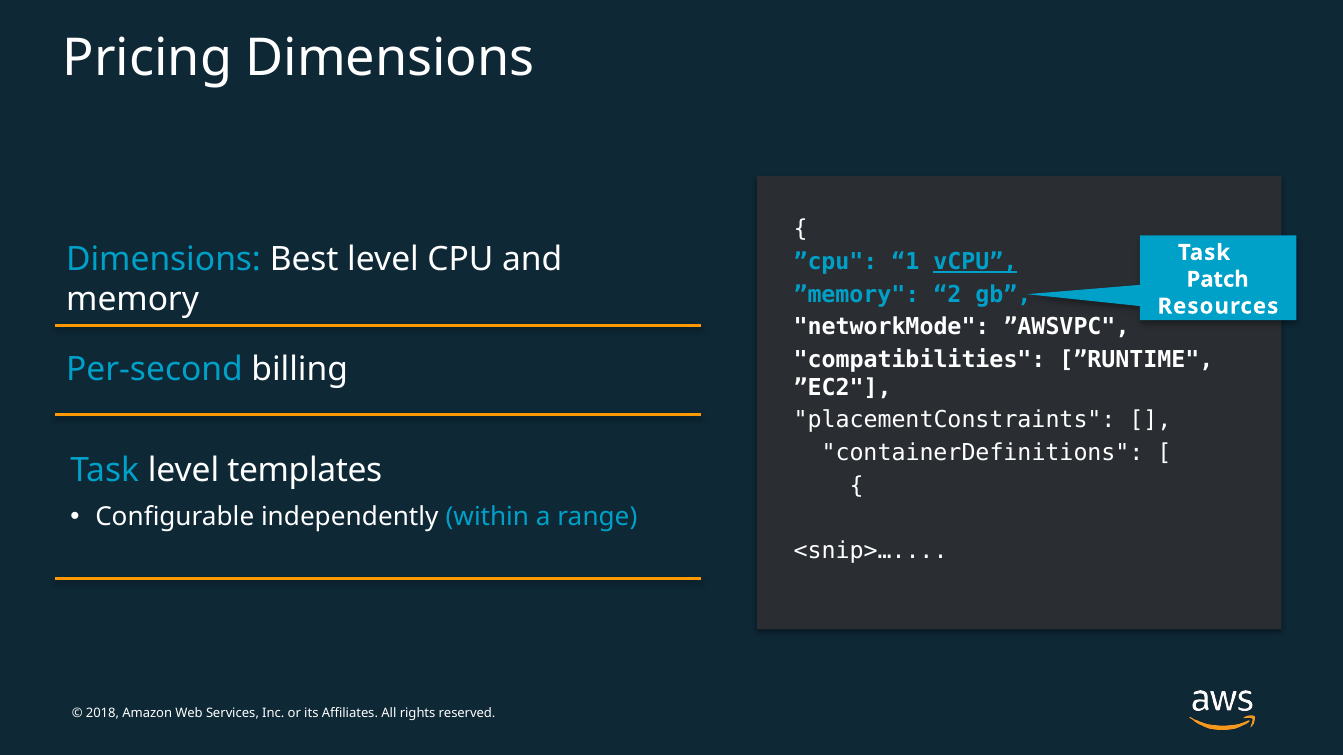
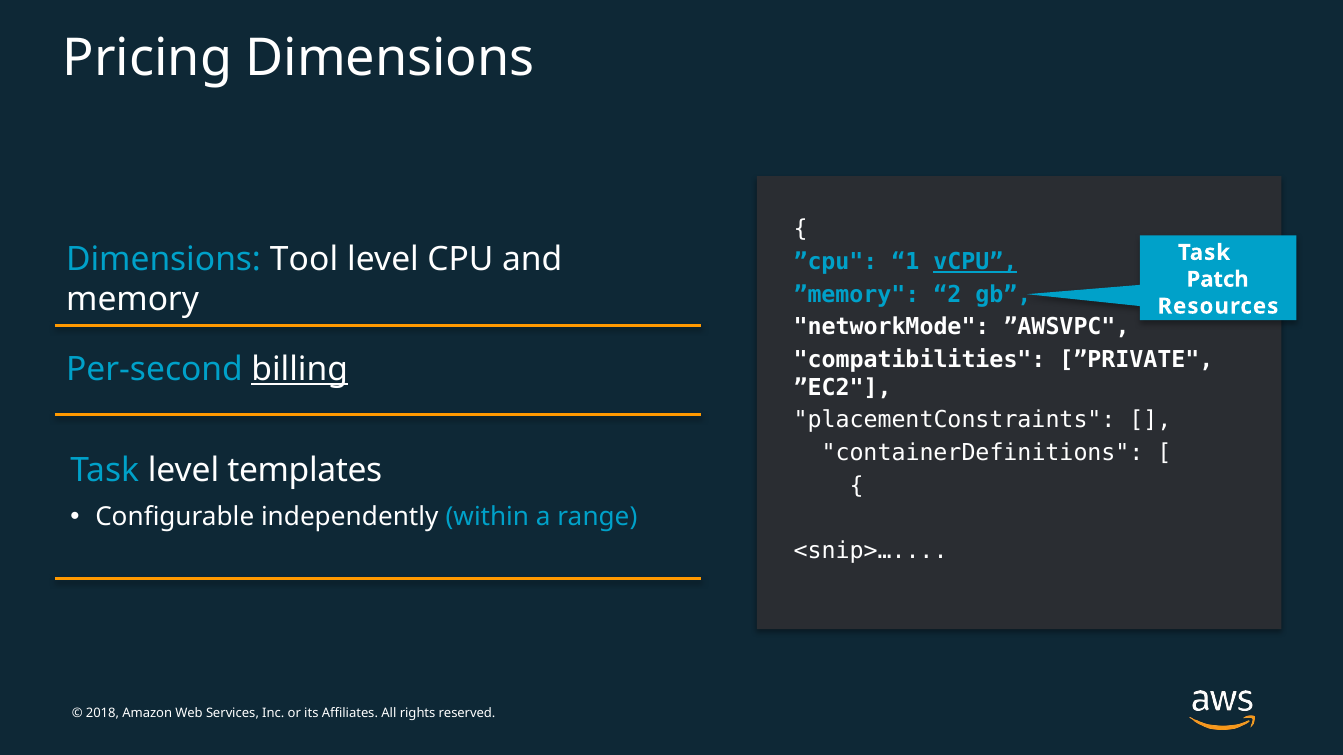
Best: Best -> Tool (304, 260)
”RUNTIME: ”RUNTIME -> ”PRIVATE (1136, 360)
billing underline: none -> present (300, 370)
